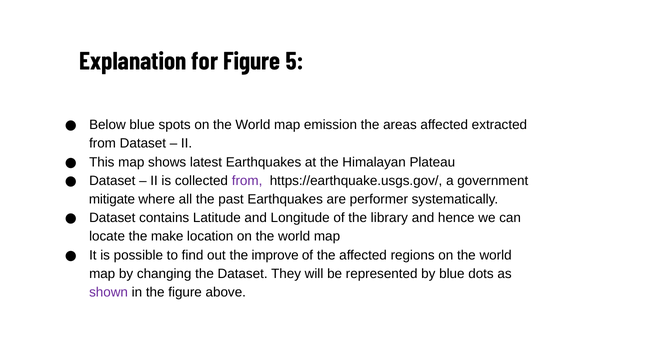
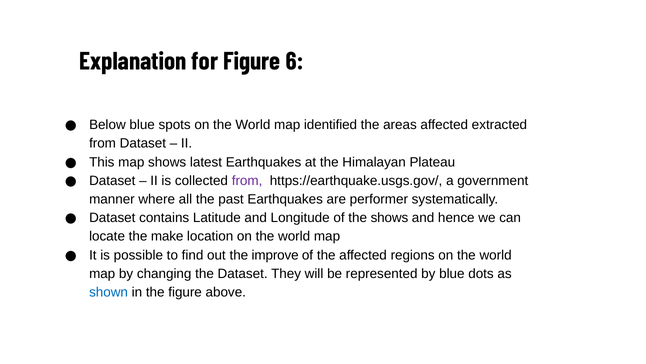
5: 5 -> 6 (295, 61)
emission: emission -> identified (331, 125)
mitigate: mitigate -> manner (112, 199)
the library: library -> shows (389, 218)
shown colour: purple -> blue (109, 292)
